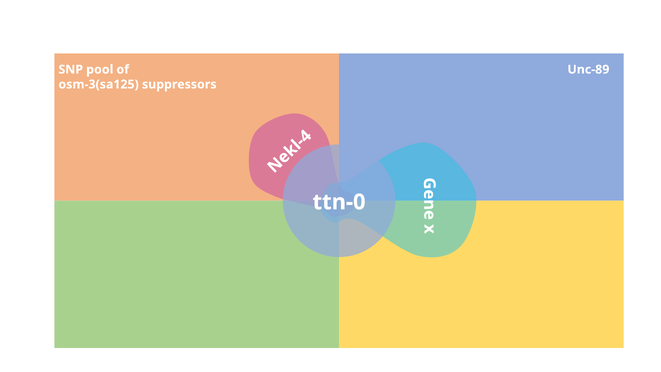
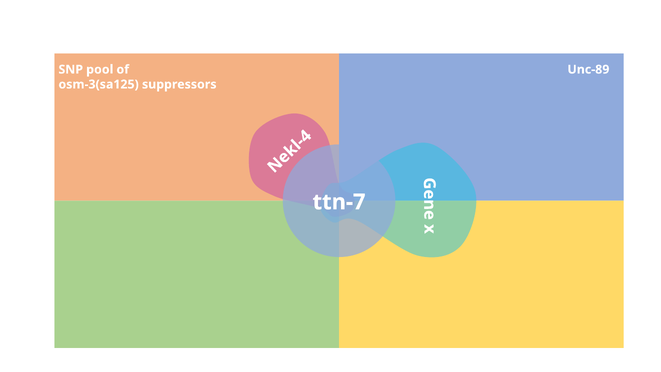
ttn-0: ttn-0 -> ttn-7 (339, 202)
